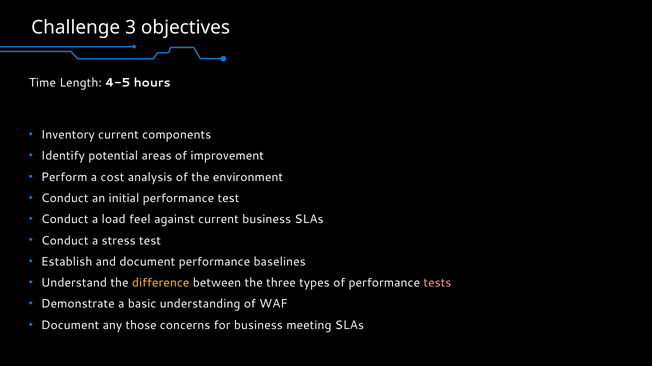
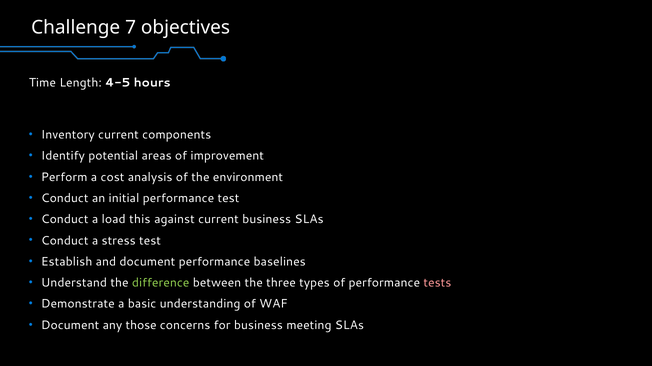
3: 3 -> 7 (131, 27)
feel: feel -> this (140, 220)
difference colour: yellow -> light green (161, 283)
